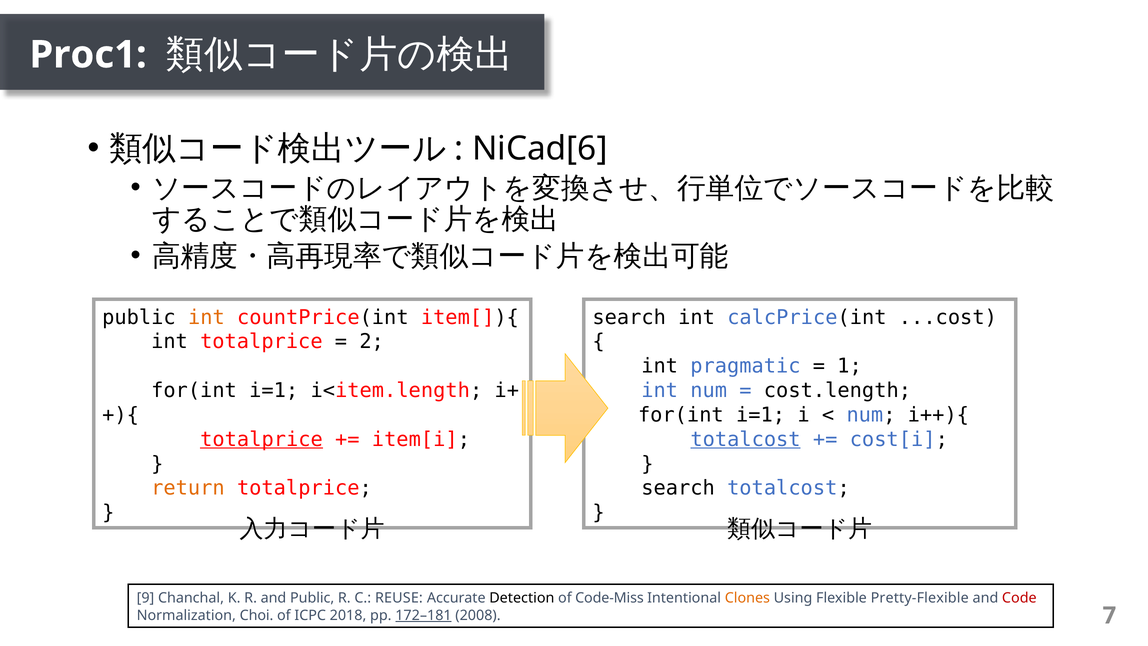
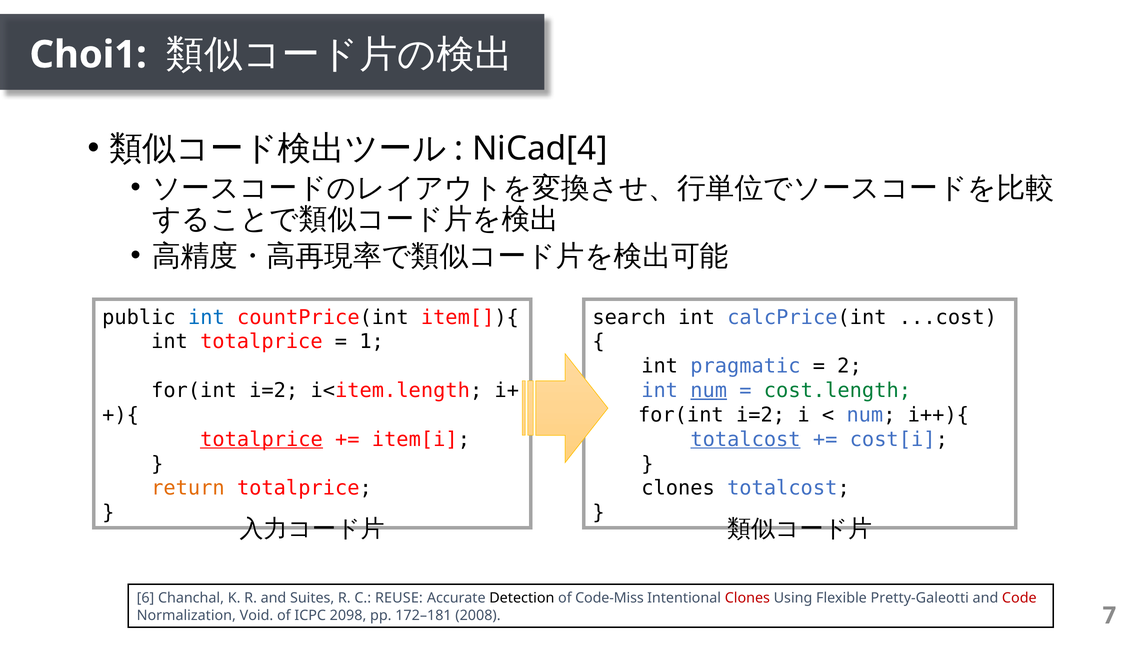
Proc1: Proc1 -> Choi1 (88, 55)
NiCad[6: NiCad[6 -> NiCad[4 (540, 149)
int colour: orange -> blue (206, 317)
2: 2 -> 1 (372, 342)
1: 1 -> 2 (849, 366)
i=1: i=1 -> i=2 (274, 390)
num underline: none -> present (709, 390)
cost.length colour: black -> green (837, 390)
i=1: i=1 -> i=2 (761, 415)
search: search -> clones (678, 488)
9: 9 -> 6 (145, 598)
and Public: Public -> Suites (312, 598)
Clones colour: orange -> red (747, 598)
Pretty-Flexible: Pretty-Flexible -> Pretty-Galeotti (920, 598)
Choi: Choi -> Void (257, 615)
2018: 2018 -> 2098 (348, 615)
172–181 underline: present -> none (423, 615)
